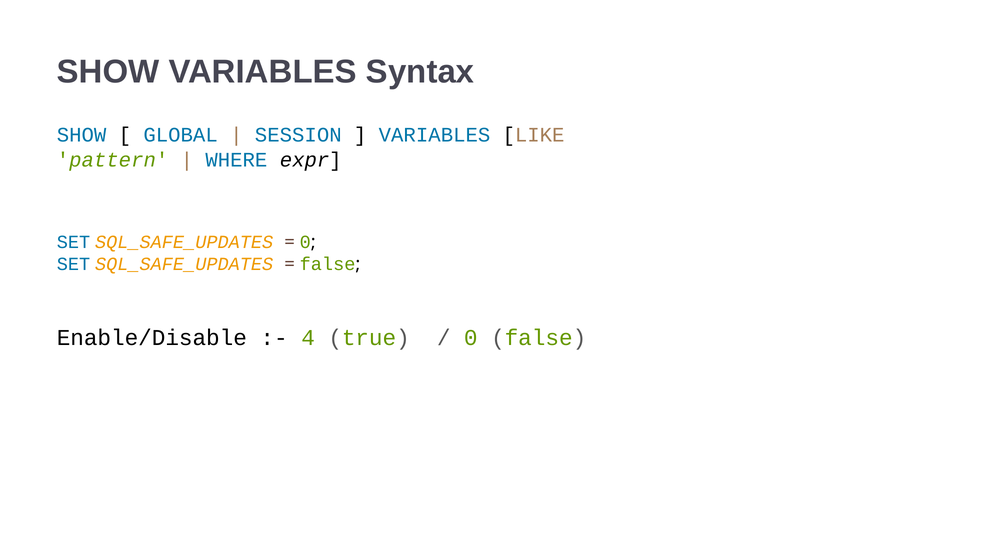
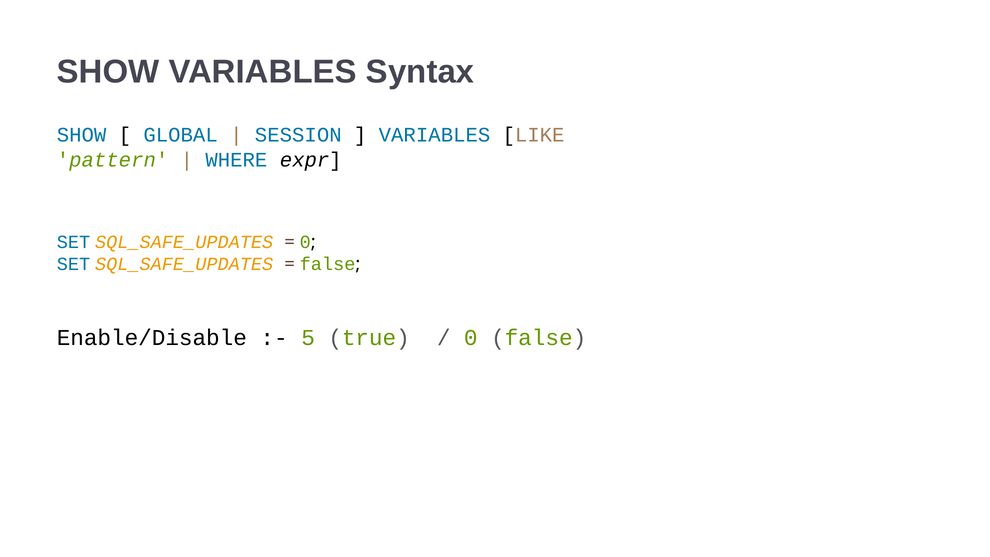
4: 4 -> 5 (308, 338)
